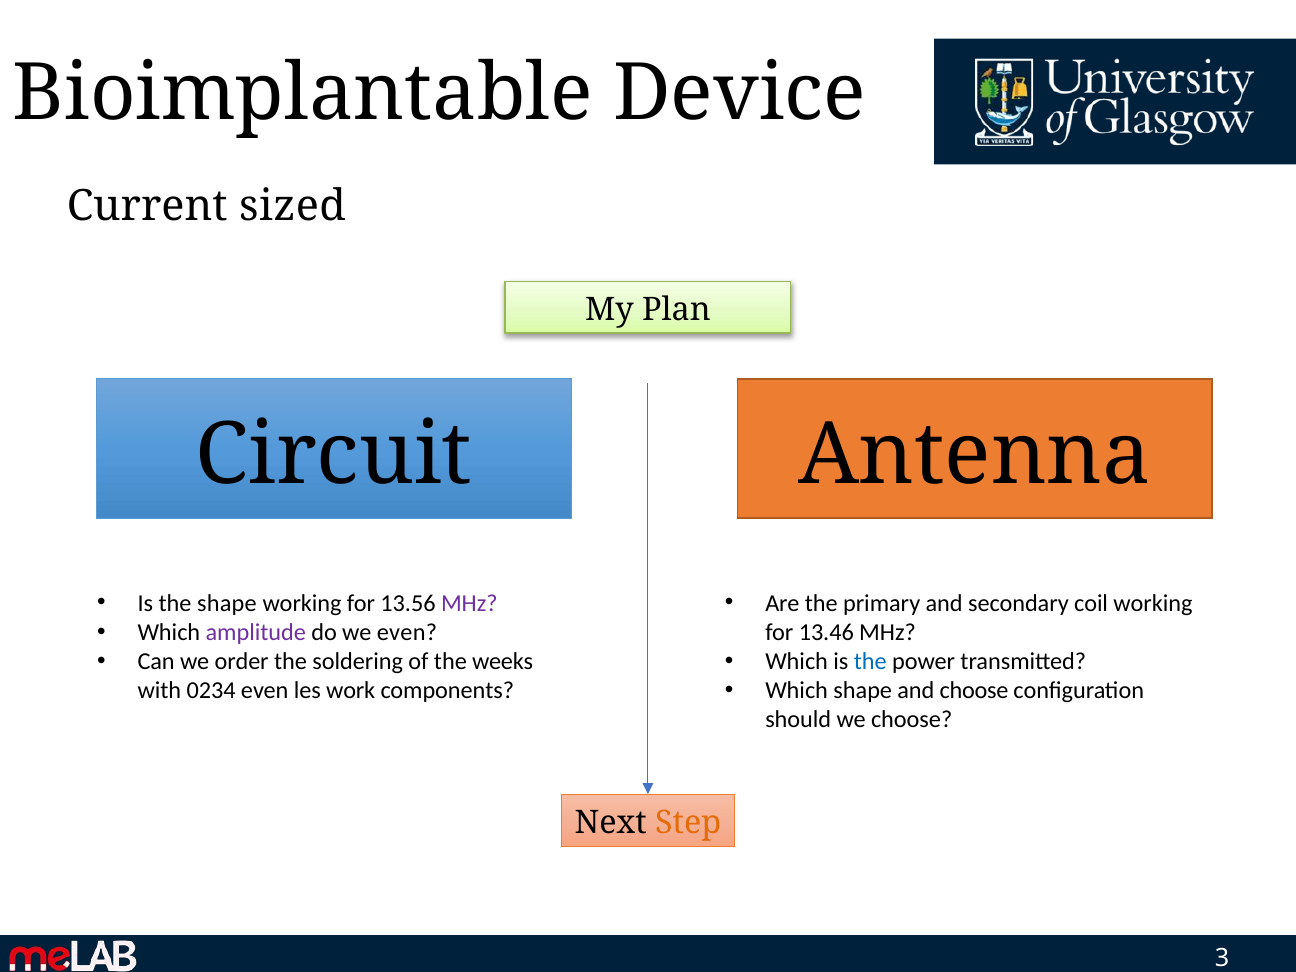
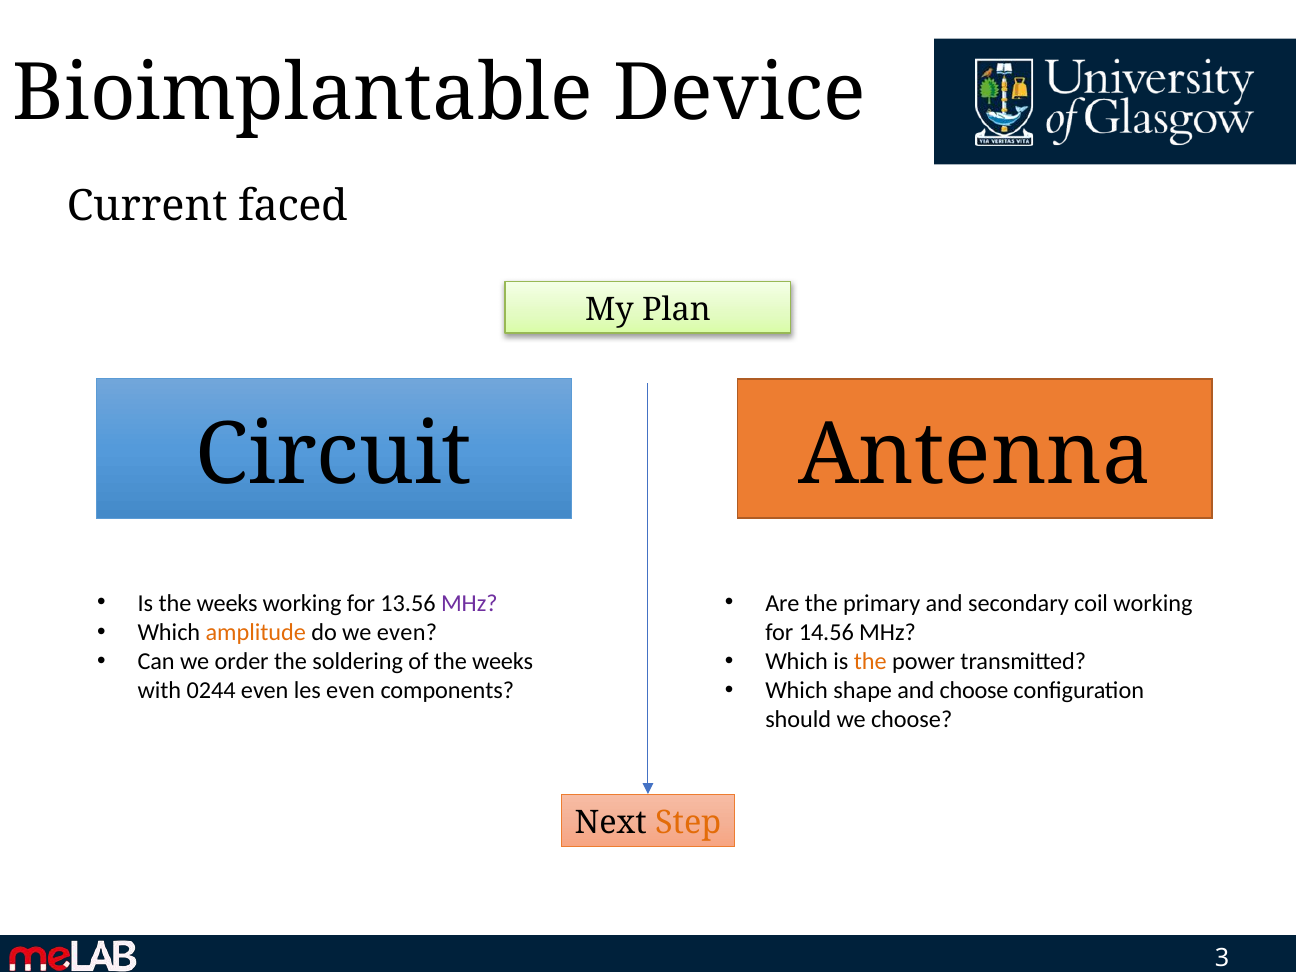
sized: sized -> faced (293, 206)
Is the shape: shape -> weeks (227, 603)
amplitude colour: purple -> orange (256, 632)
13.46: 13.46 -> 14.56 (826, 632)
the colour: blue -> orange (870, 662)
0234: 0234 -> 0244 (211, 691)
les work: work -> even (351, 691)
